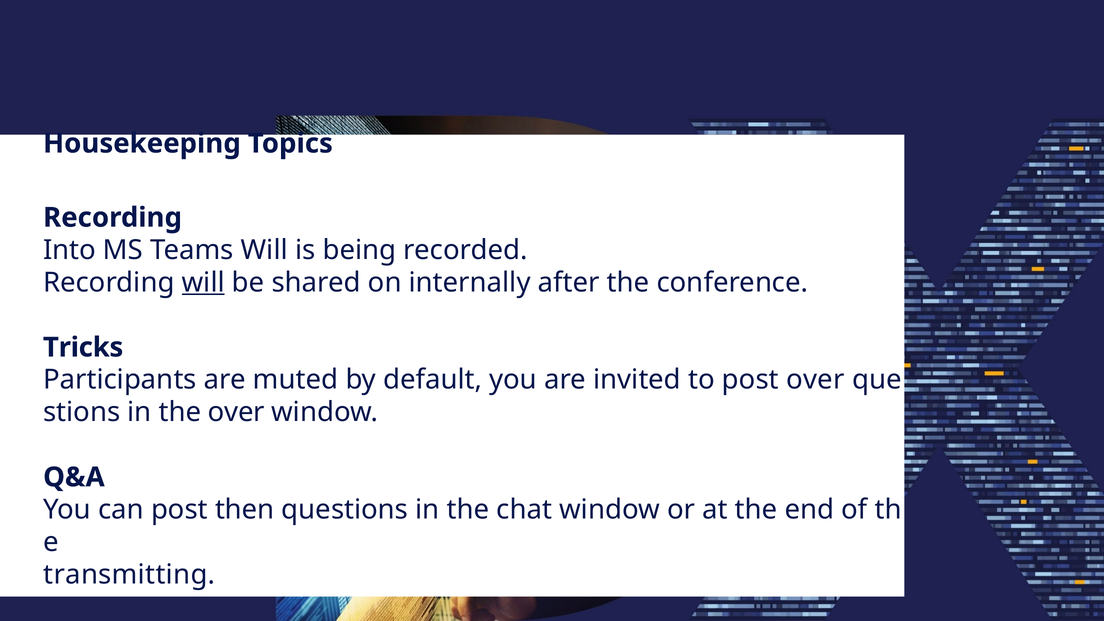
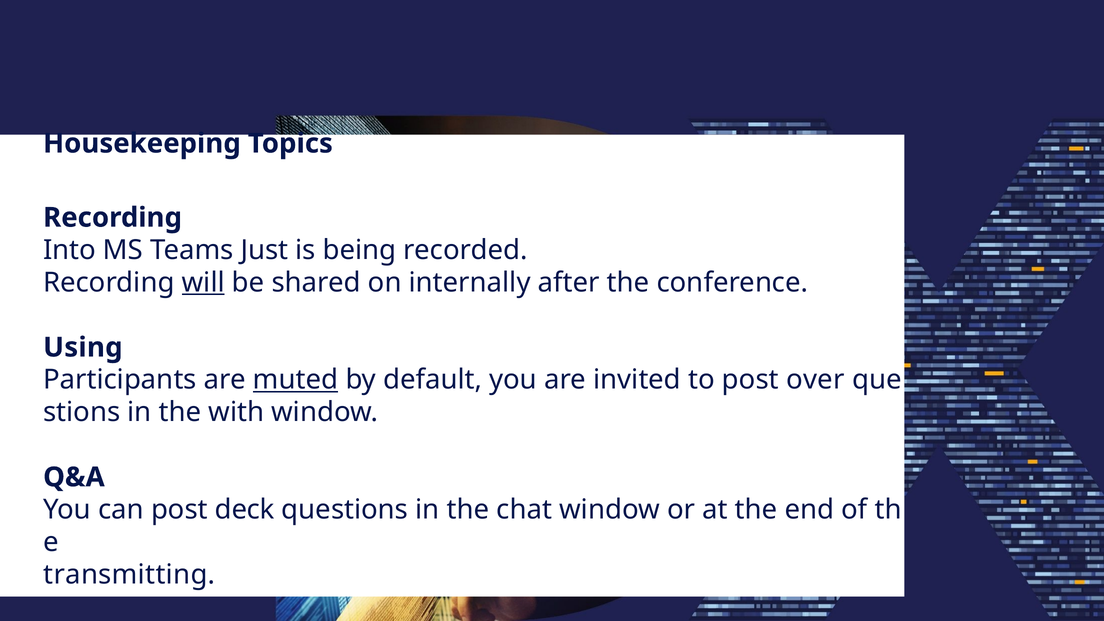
Teams Will: Will -> Just (264, 250)
Tricks: Tricks -> Using (83, 347)
muted underline: none -> present (296, 380)
the over: over -> with (236, 412)
then: then -> deck (245, 510)
